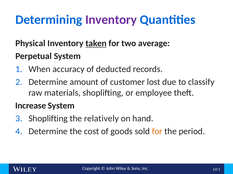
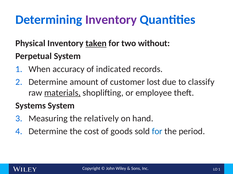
average: average -> without (154, 44)
deducted: deducted -> indicated (114, 69)
materials underline: none -> present (62, 93)
Increase: Increase -> Systems (31, 106)
Shoplifting: Shoplifting -> Measuring (48, 119)
for colour: orange -> blue (157, 132)
